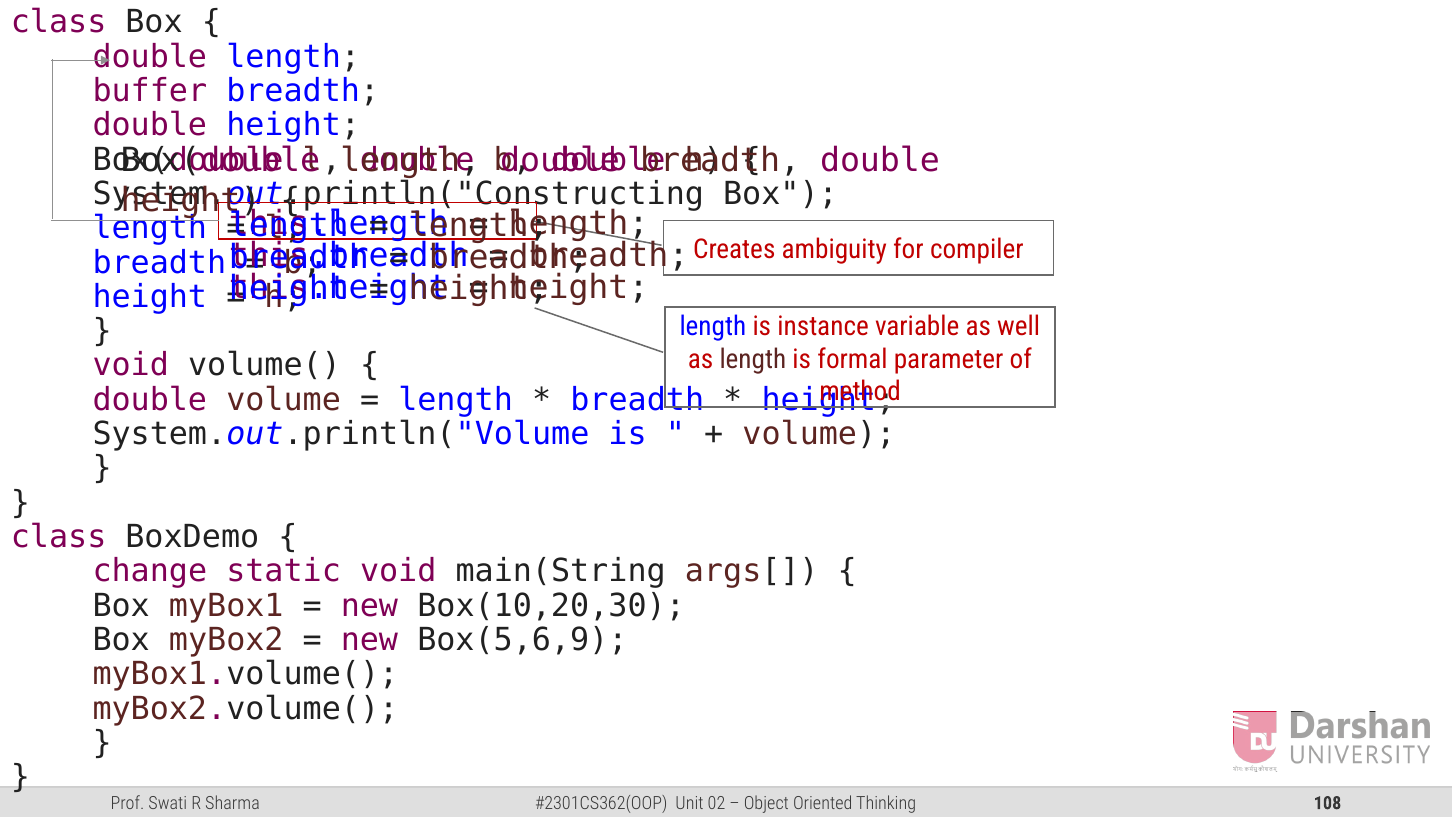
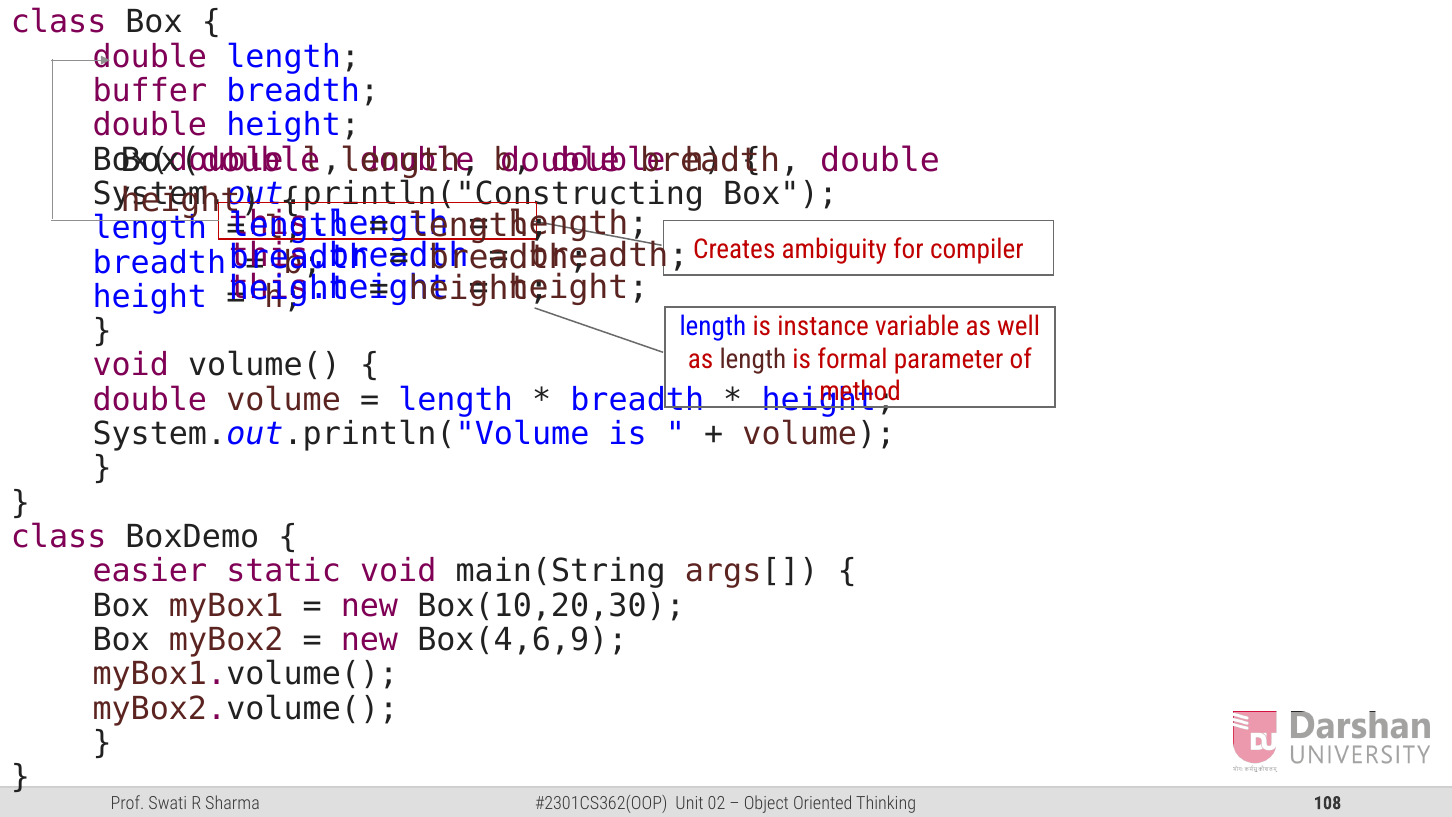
change: change -> easier (150, 571)
Box(5,6,9: Box(5,6,9 -> Box(4,6,9 (522, 640)
